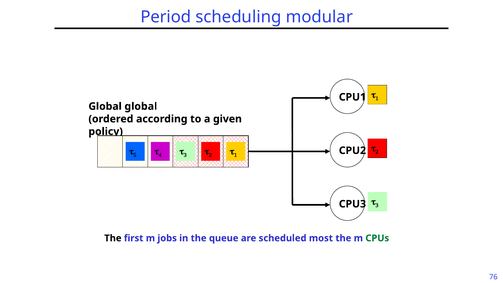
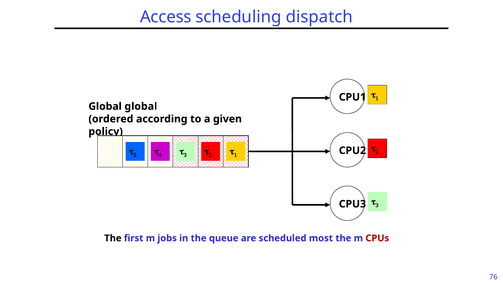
Period: Period -> Access (166, 17)
modular: modular -> dispatch (319, 17)
CPUs colour: green -> red (377, 238)
